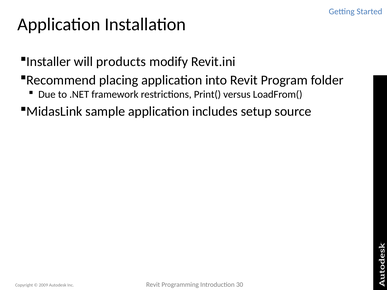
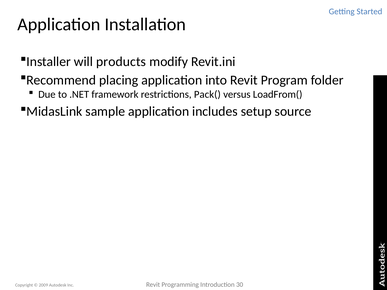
Print(: Print( -> Pack( (207, 95)
